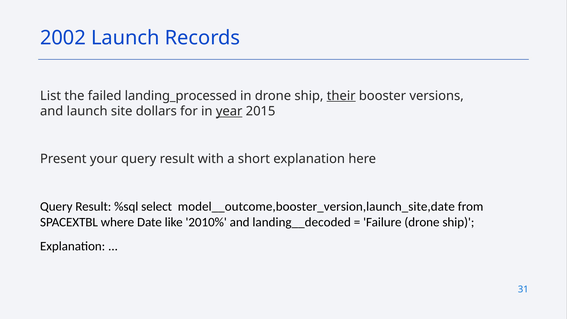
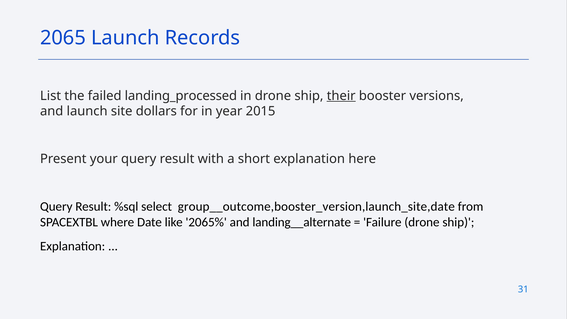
2002: 2002 -> 2065 (63, 38)
year underline: present -> none (229, 111)
model__outcome,booster_version,launch_site,date: model__outcome,booster_version,launch_site,date -> group__outcome,booster_version,launch_site,date (316, 207)
2010%: 2010% -> 2065% (206, 222)
landing__decoded: landing__decoded -> landing__alternate (302, 222)
